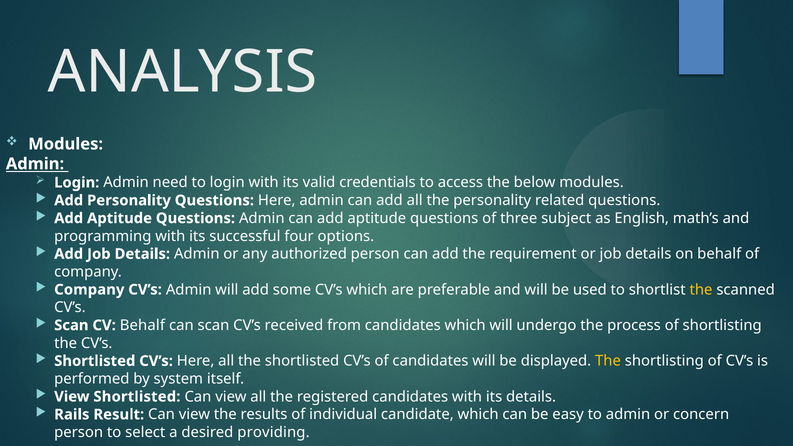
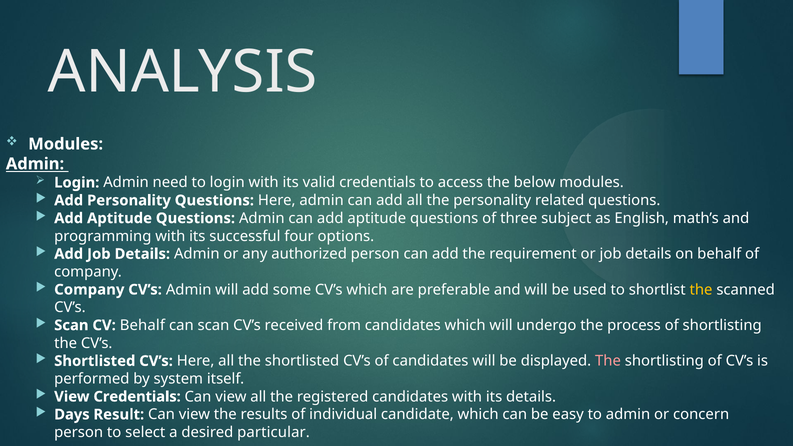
The colour: yellow -> pink (608, 361)
View Shortlisted: Shortlisted -> Credentials (137, 397)
Rails: Rails -> Days (72, 415)
providing: providing -> particular (274, 432)
